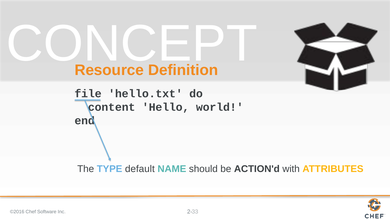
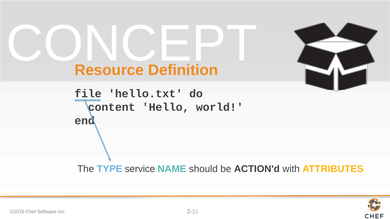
default: default -> service (140, 169)
